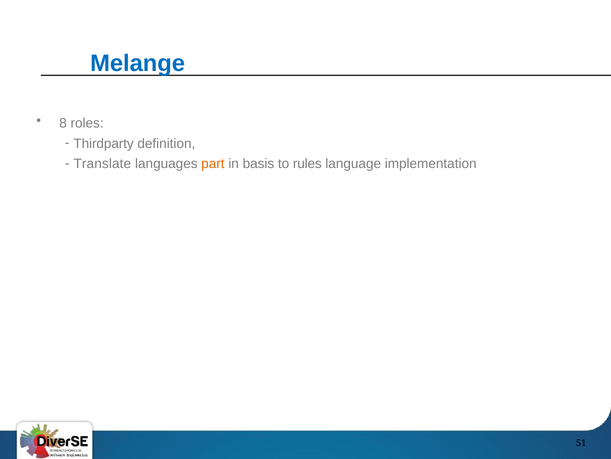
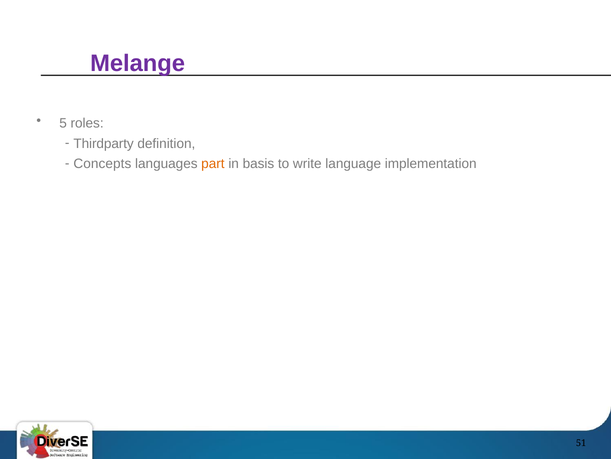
Melange colour: blue -> purple (138, 63)
8: 8 -> 5 (63, 123)
Translate: Translate -> Concepts (102, 164)
rules: rules -> write (307, 164)
